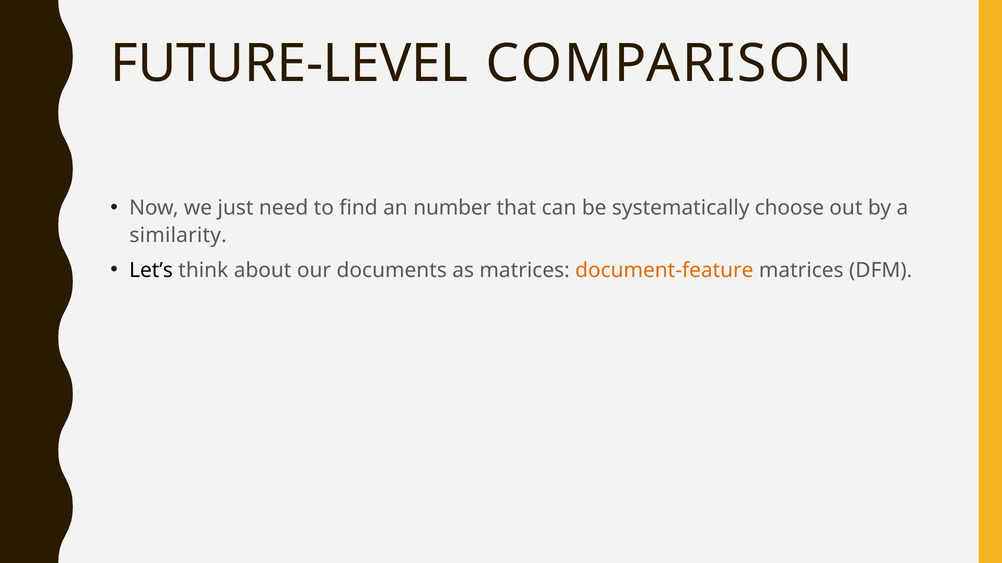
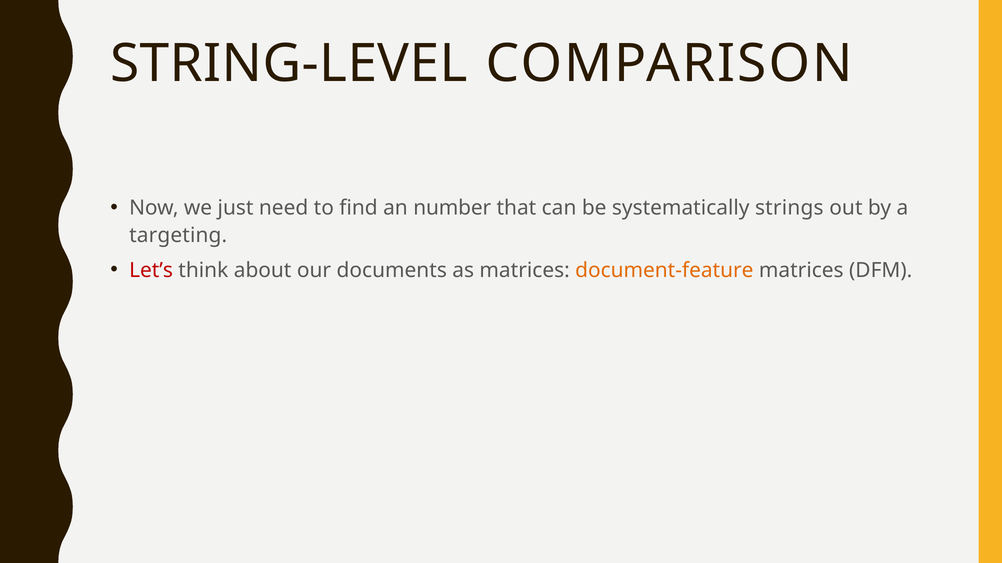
FUTURE-LEVEL: FUTURE-LEVEL -> STRING-LEVEL (289, 64)
choose: choose -> strings (789, 208)
similarity: similarity -> targeting (178, 236)
Let’s colour: black -> red (151, 271)
